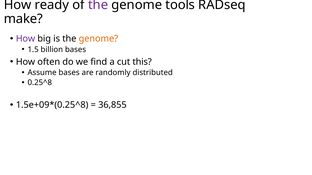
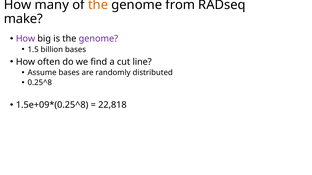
ready: ready -> many (52, 5)
the colour: purple -> orange (98, 5)
tools: tools -> from (180, 5)
genome colour: orange -> purple (98, 39)
this: this -> line (142, 62)
36,855: 36,855 -> 22,818 (112, 105)
